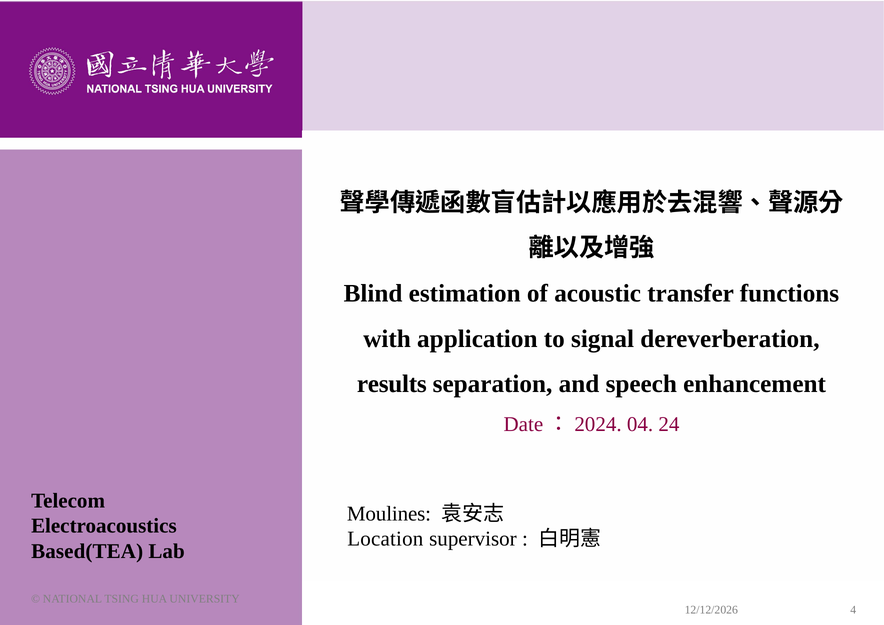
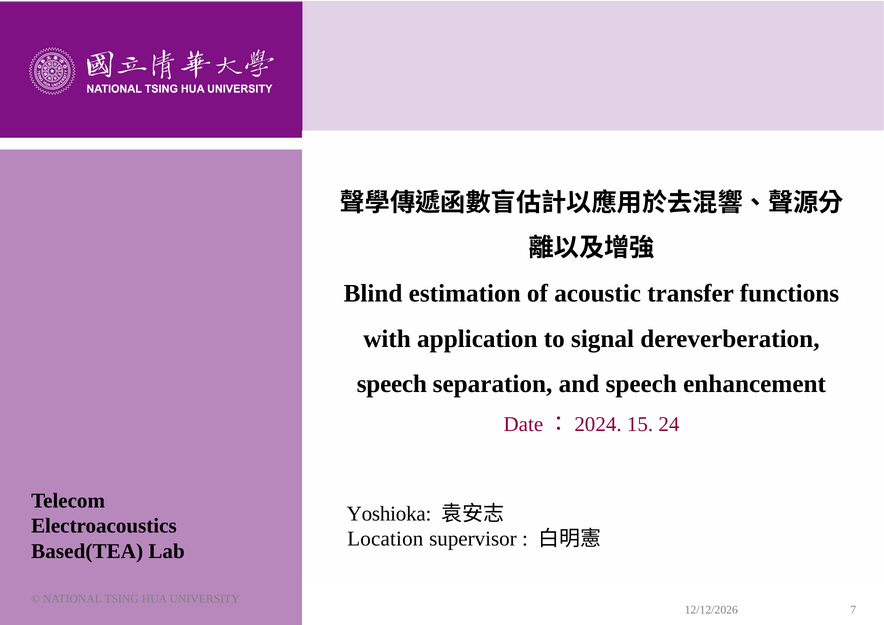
results: results -> speech (392, 384)
04: 04 -> 15 (640, 424)
Moulines: Moulines -> Yoshioka (389, 514)
4: 4 -> 7 (853, 610)
